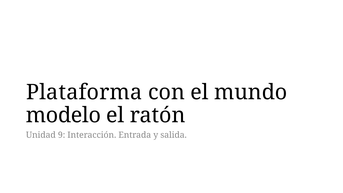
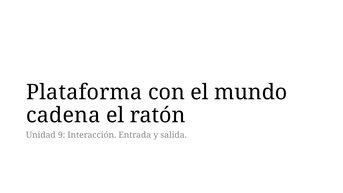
modelo: modelo -> cadena (63, 115)
